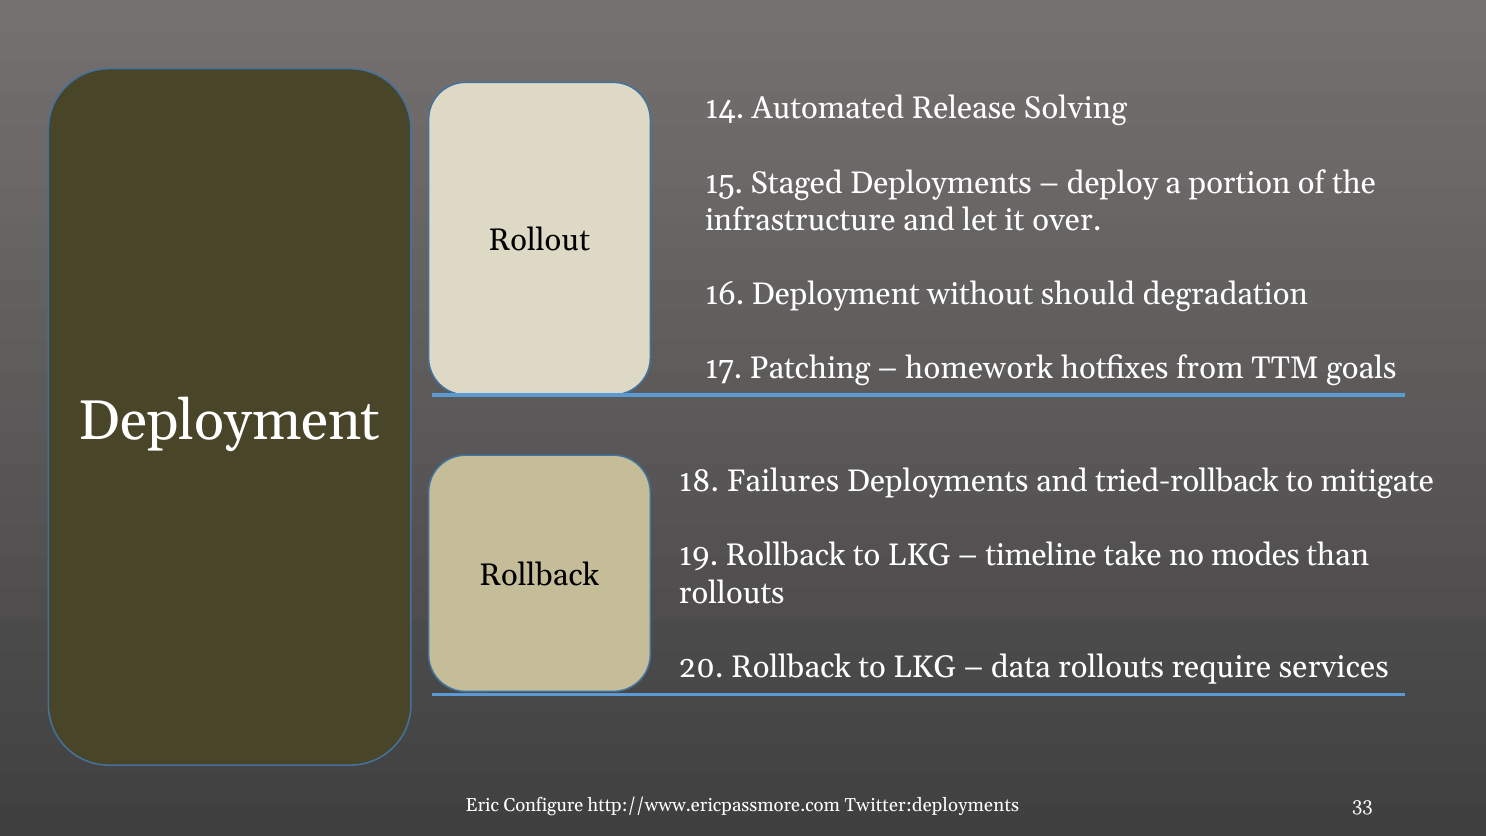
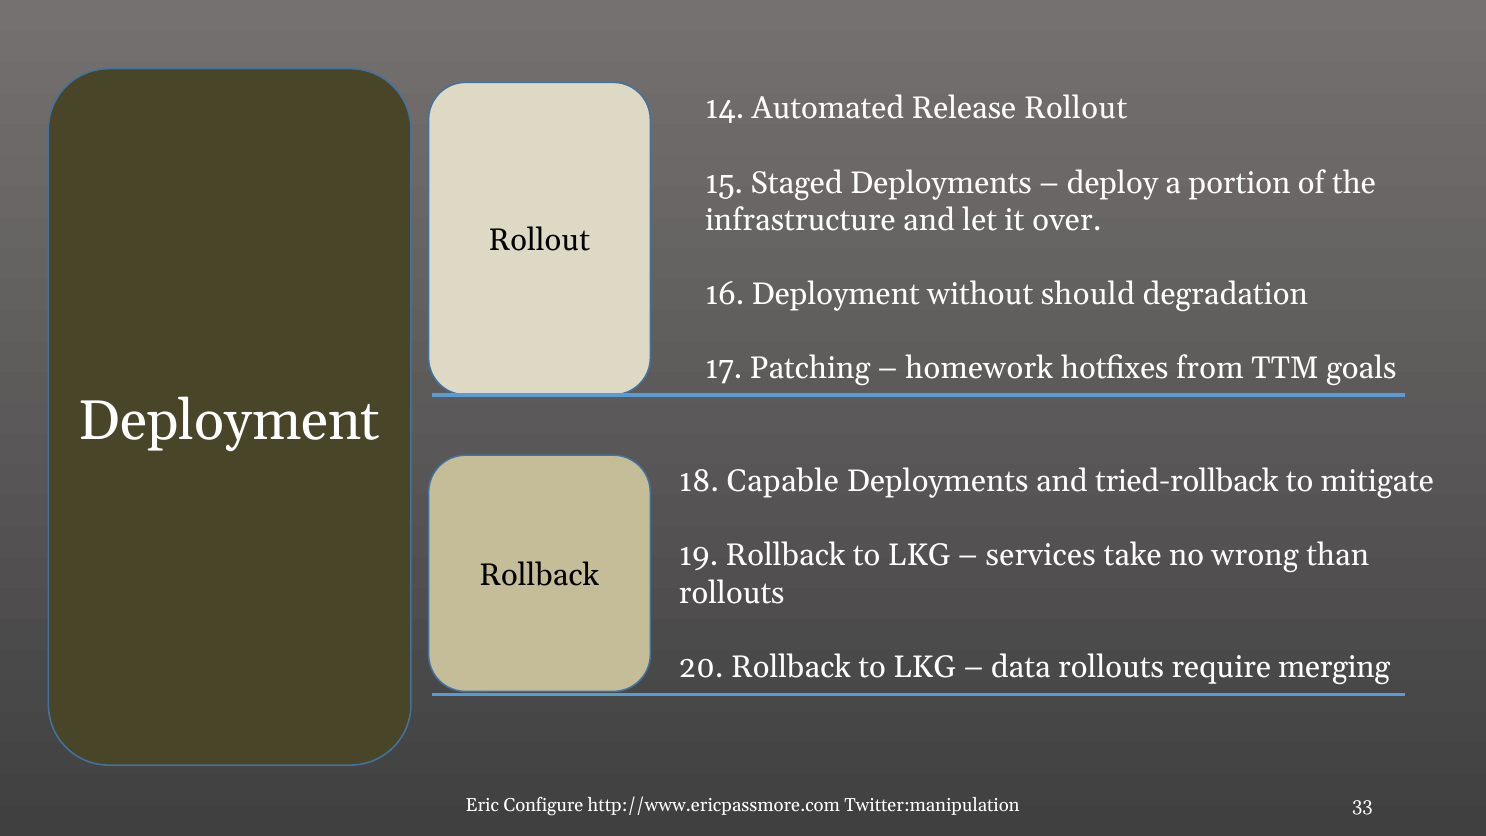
Release Solving: Solving -> Rollout (1076, 109)
Failures: Failures -> Capable (783, 481)
timeline: timeline -> services (1041, 556)
modes: modes -> wrong (1255, 556)
services: services -> merging (1334, 667)
Twitter:deployments: Twitter:deployments -> Twitter:manipulation (932, 805)
